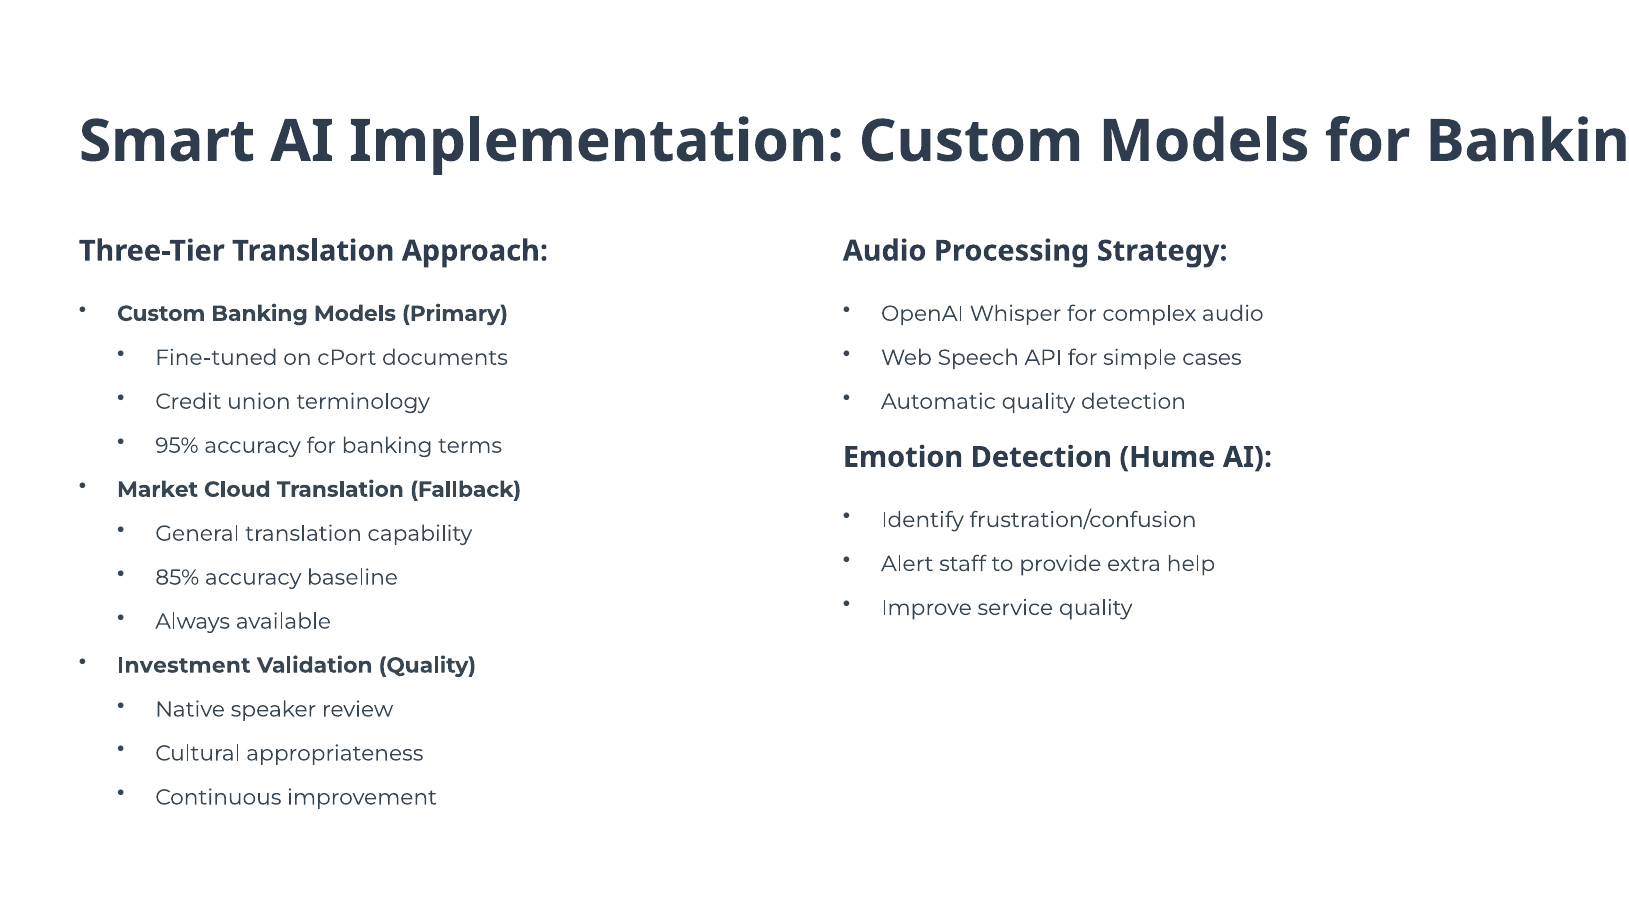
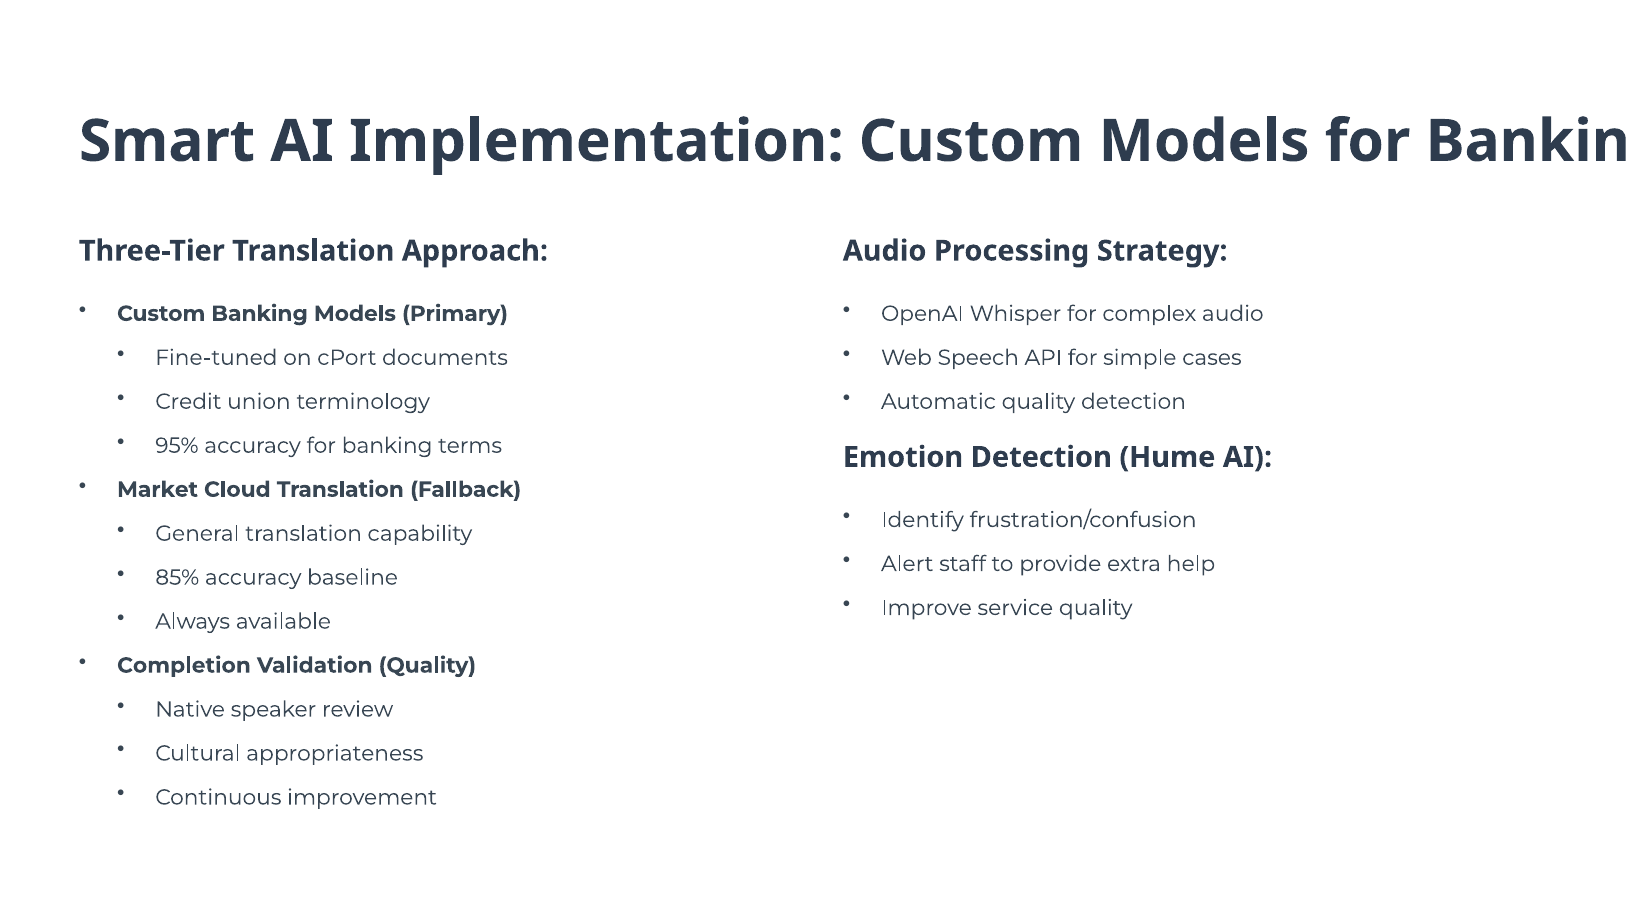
Investment: Investment -> Completion (184, 666)
